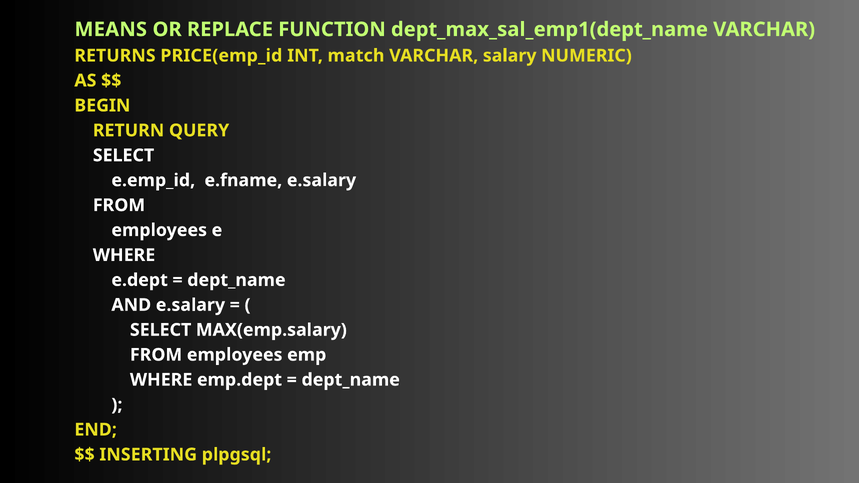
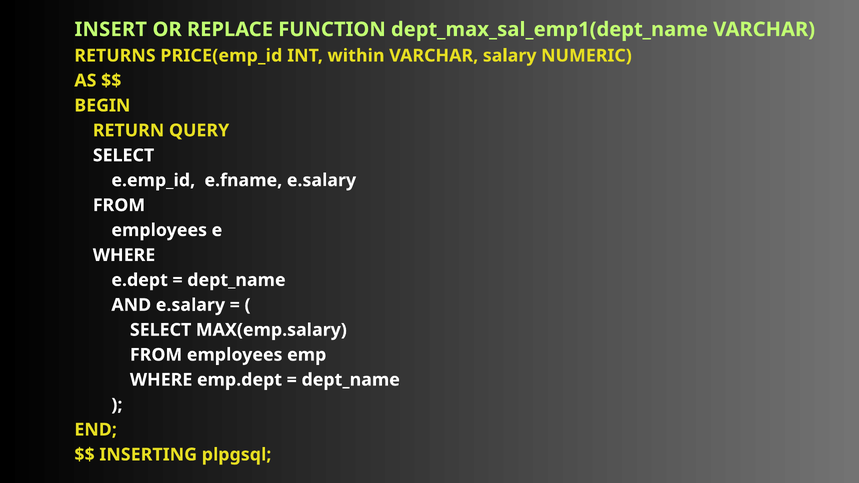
MEANS: MEANS -> INSERT (111, 29)
match: match -> within (356, 56)
